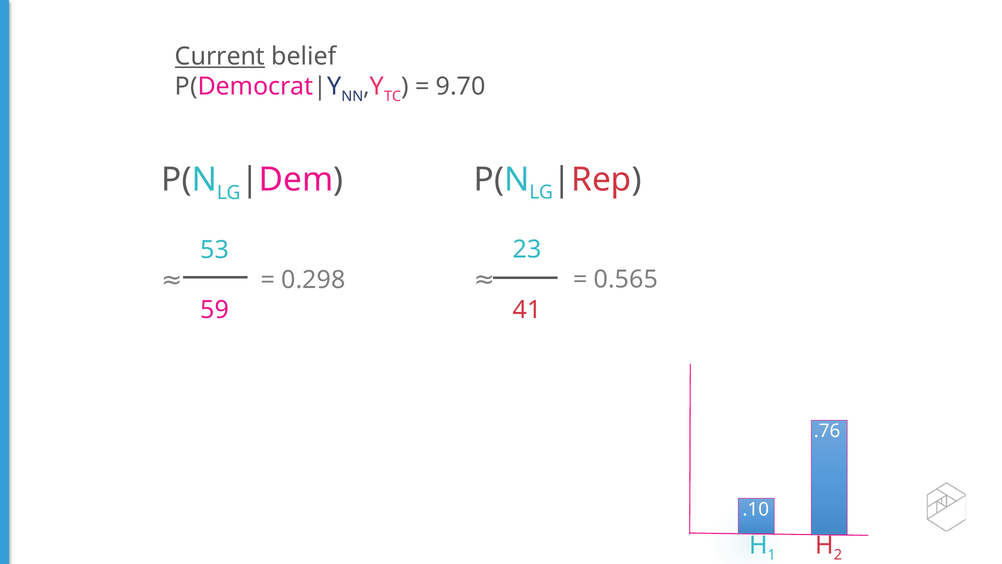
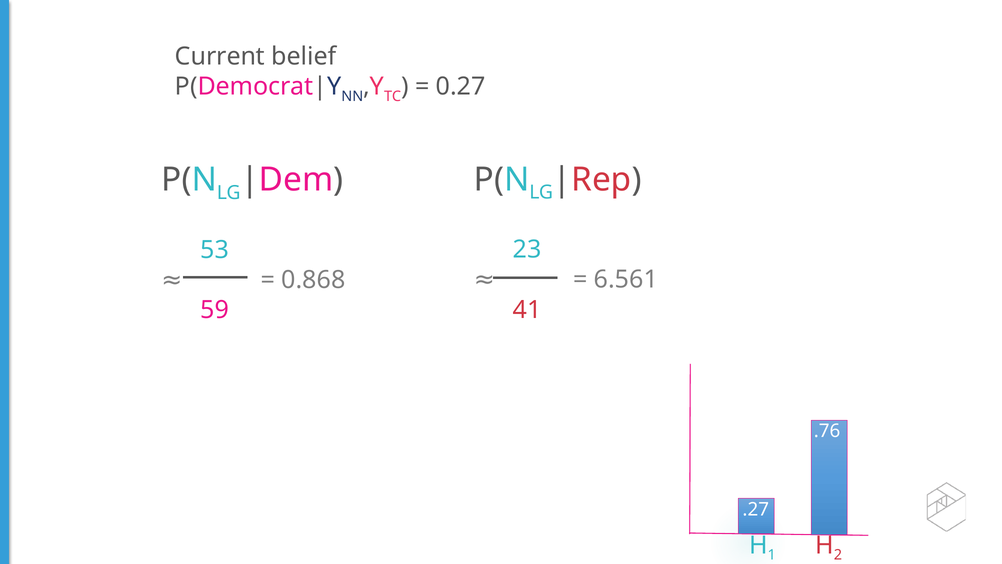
Current underline: present -> none (220, 57)
9.70: 9.70 -> 0.27 (461, 87)
0.565: 0.565 -> 6.561 (626, 280)
0.298: 0.298 -> 0.868 (313, 280)
.10: .10 -> .27 (756, 509)
